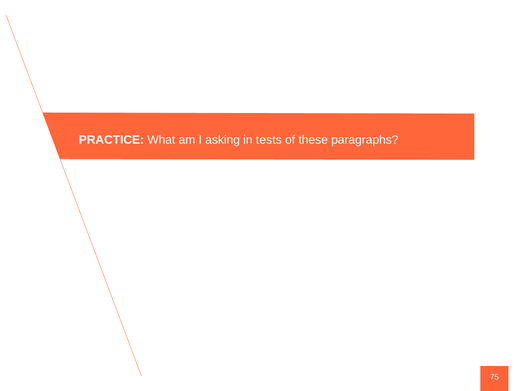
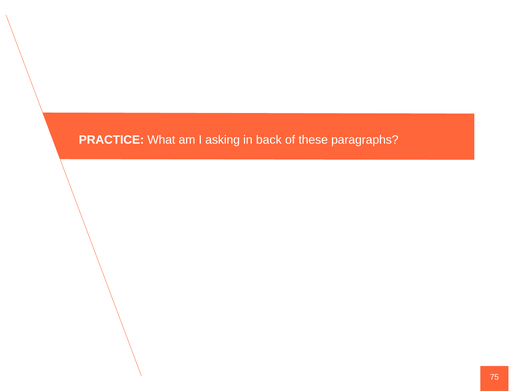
tests: tests -> back (269, 140)
